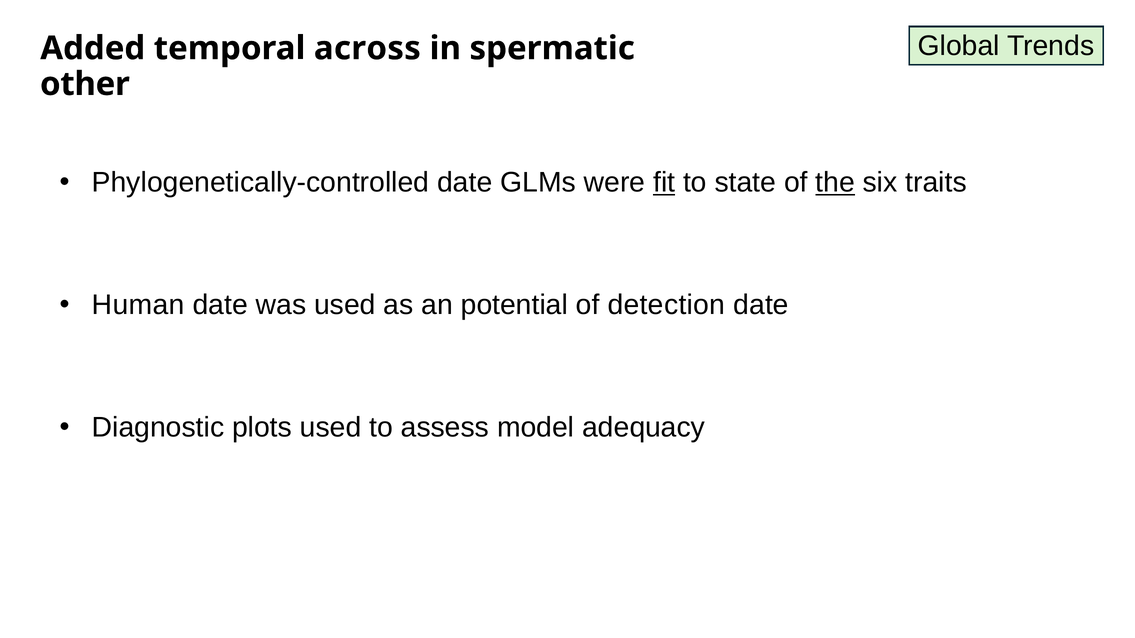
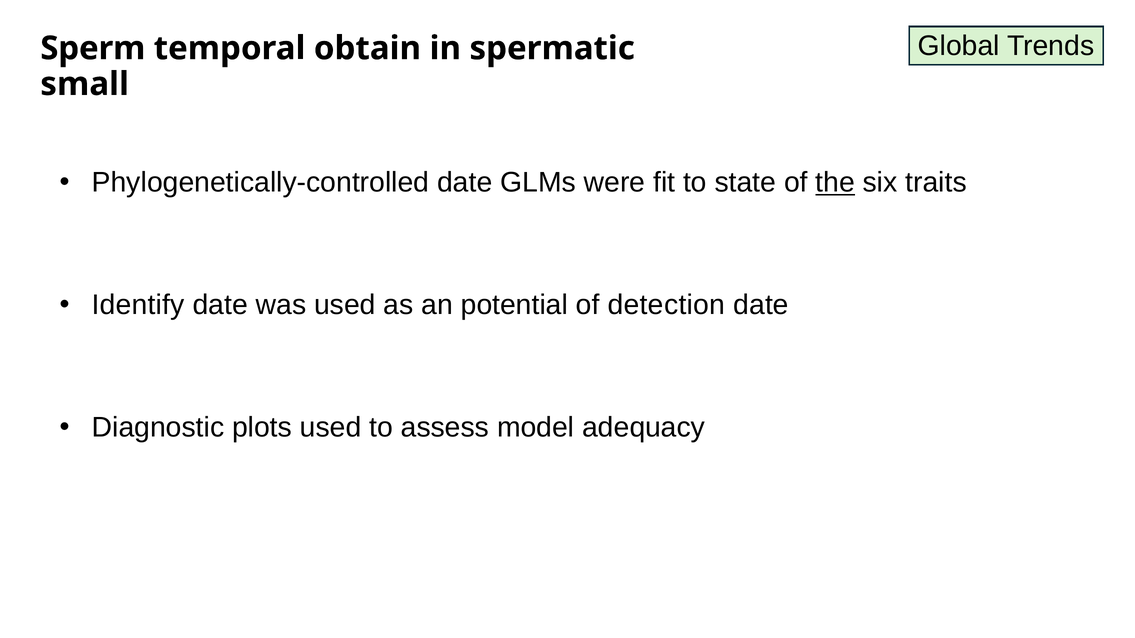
Added: Added -> Sperm (93, 48)
across: across -> obtain (367, 48)
other: other -> small (85, 84)
fit underline: present -> none (664, 183)
Human: Human -> Identify (138, 305)
